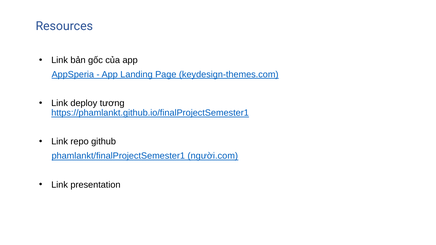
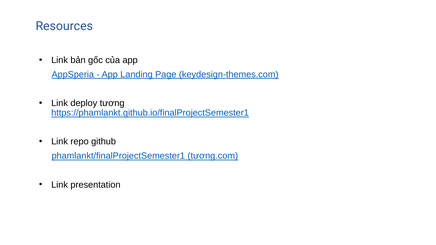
người.com: người.com -> tương.com (213, 156)
